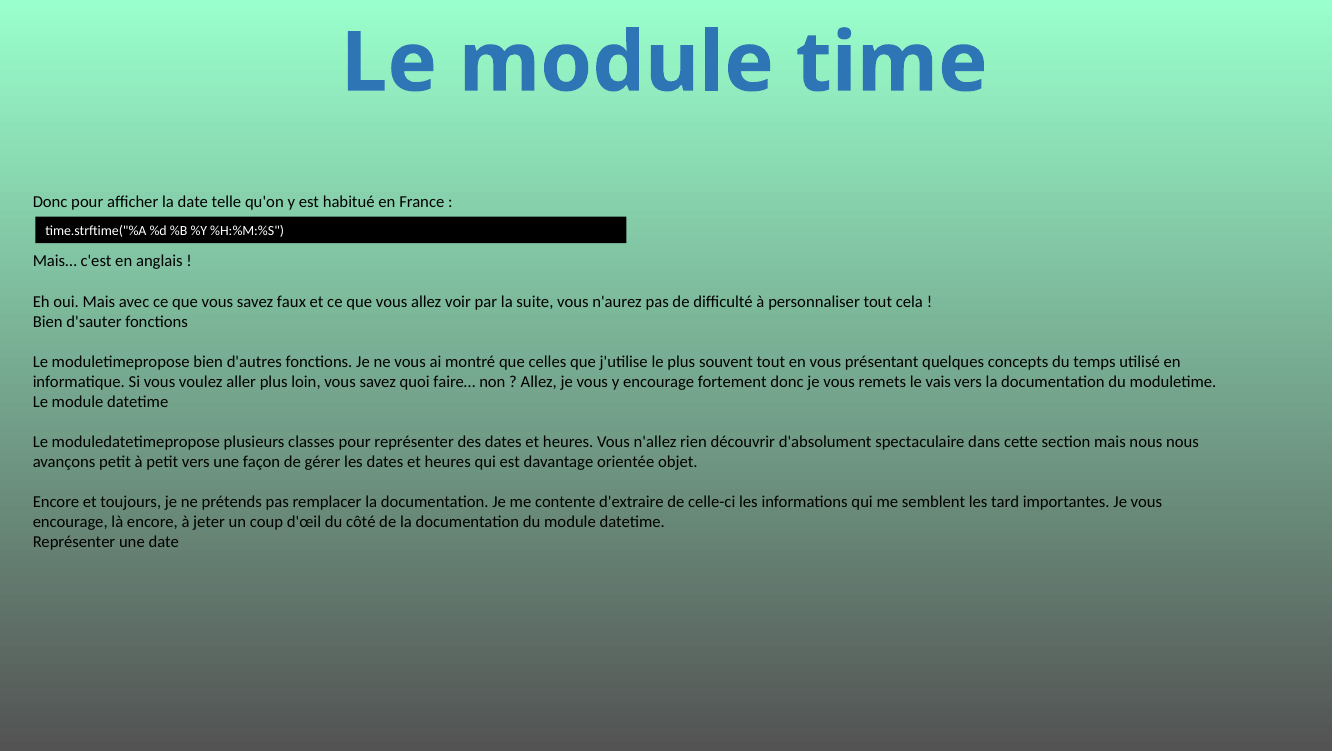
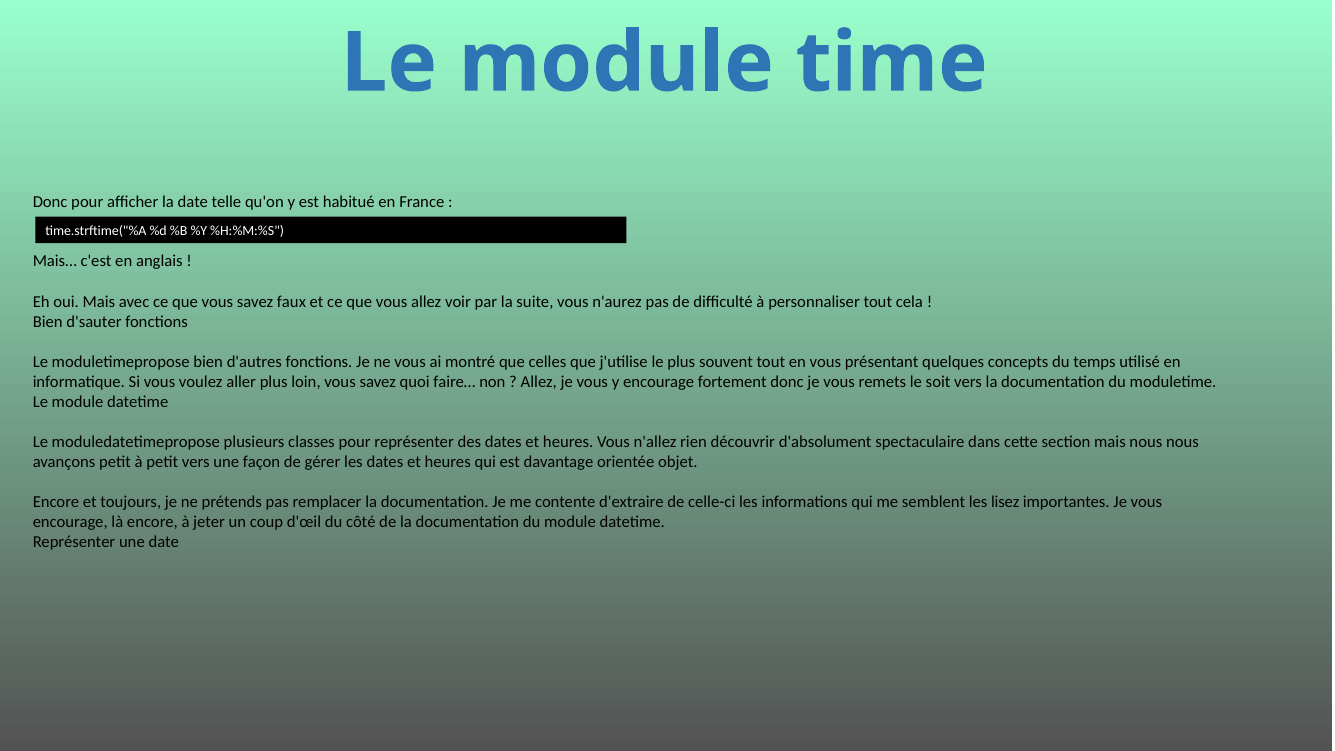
vais: vais -> soit (938, 382)
tard: tard -> lisez (1005, 502)
